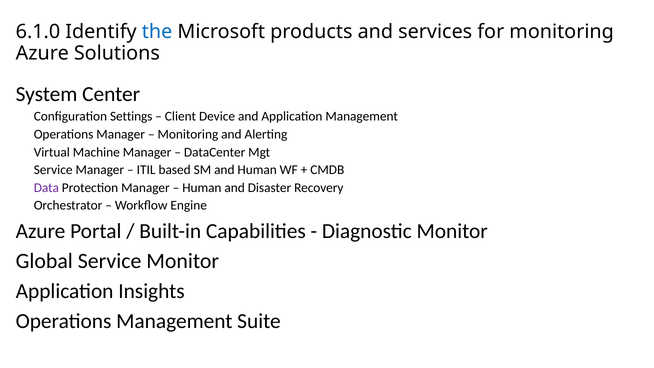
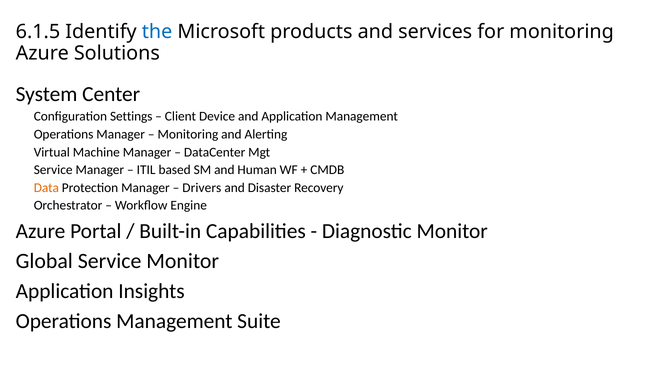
6.1.0: 6.1.0 -> 6.1.5 (38, 32)
Data colour: purple -> orange (46, 188)
Human: Human -> Drivers (202, 188)
